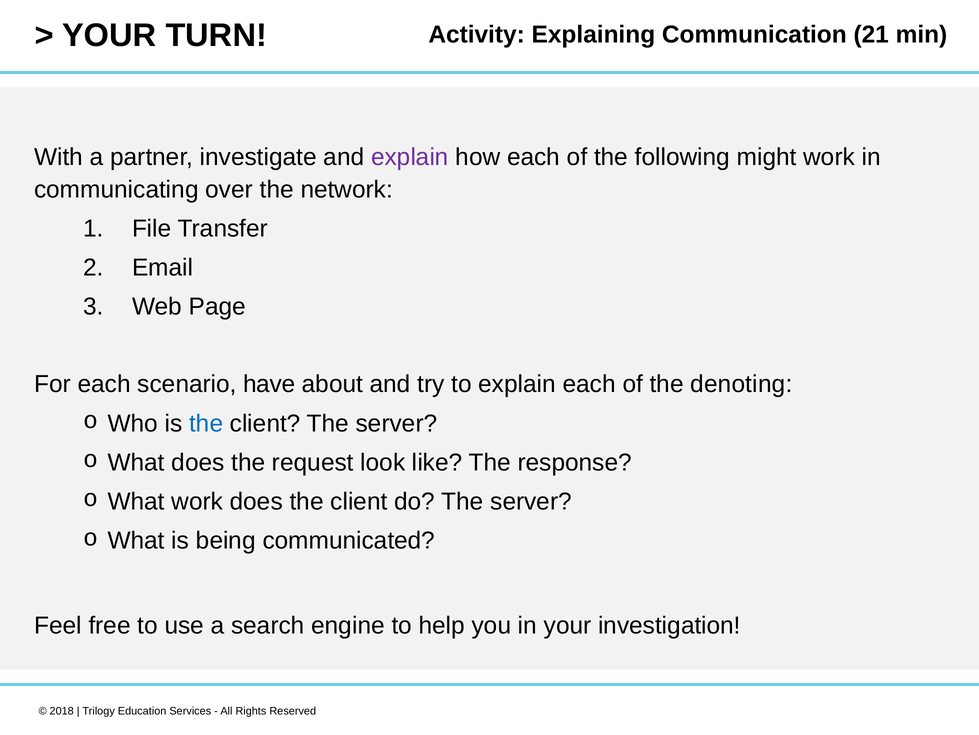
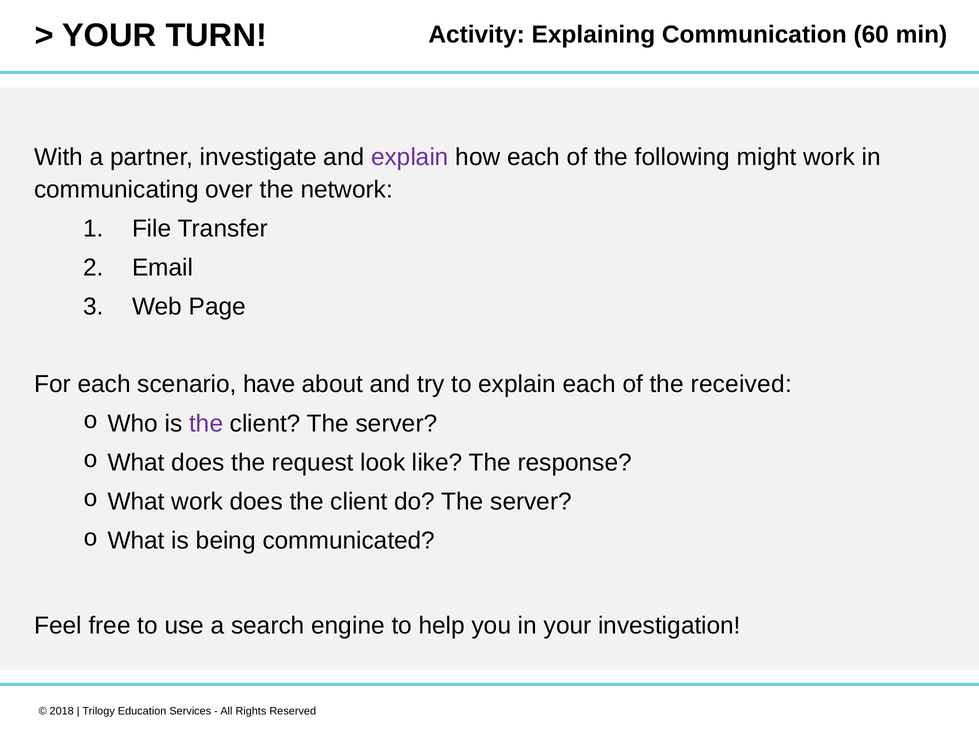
21: 21 -> 60 (871, 34)
denoting: denoting -> received (741, 384)
the colour: blue -> purple (206, 423)
